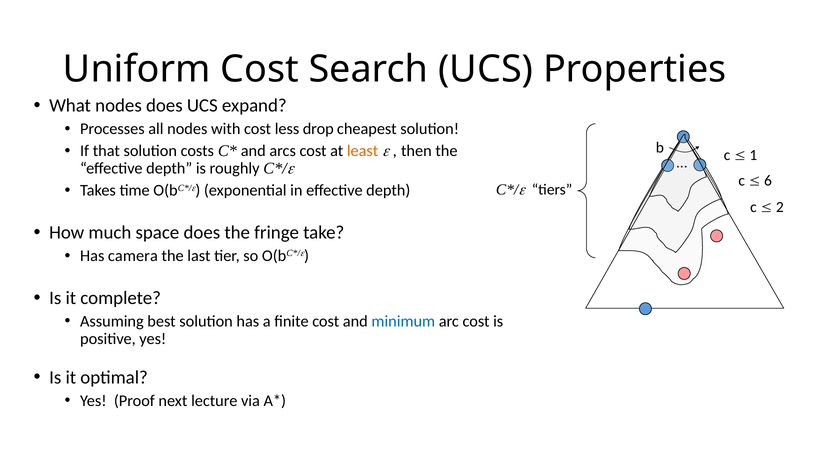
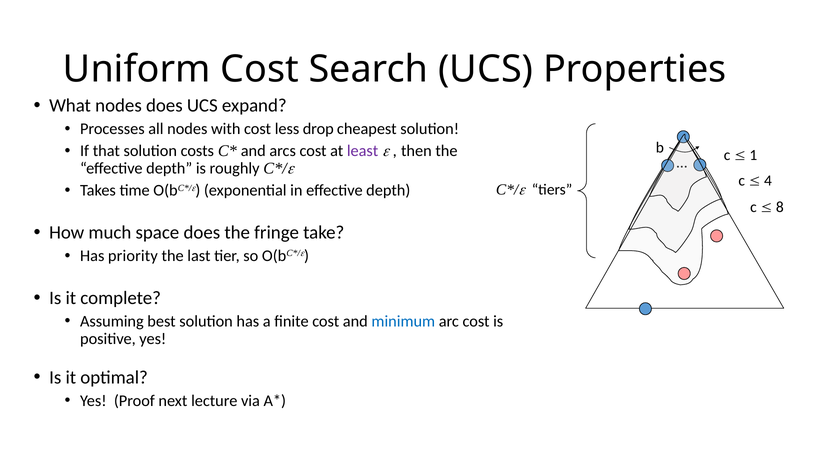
least colour: orange -> purple (363, 151)
6: 6 -> 4 (768, 181)
2: 2 -> 8 (780, 207)
camera: camera -> priority (133, 256)
